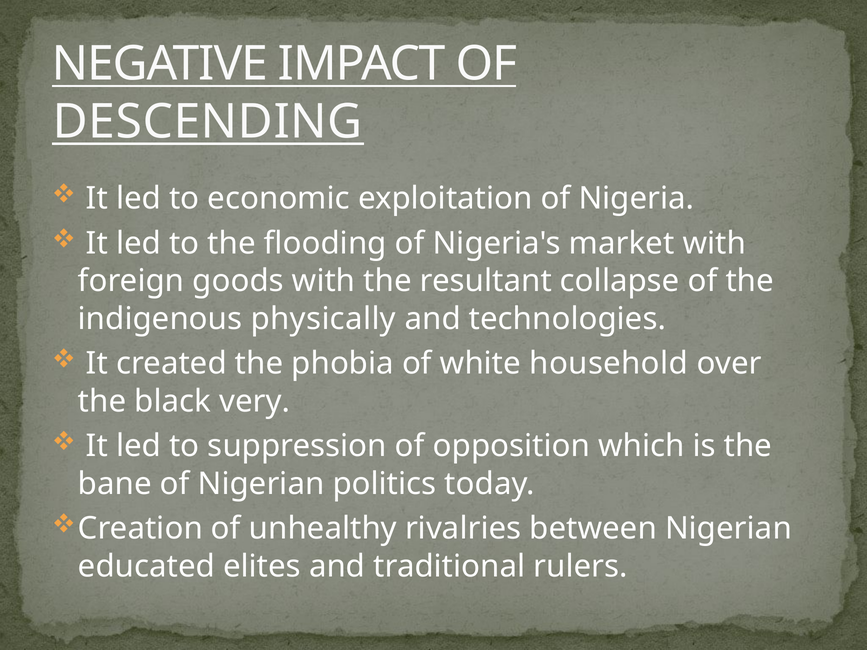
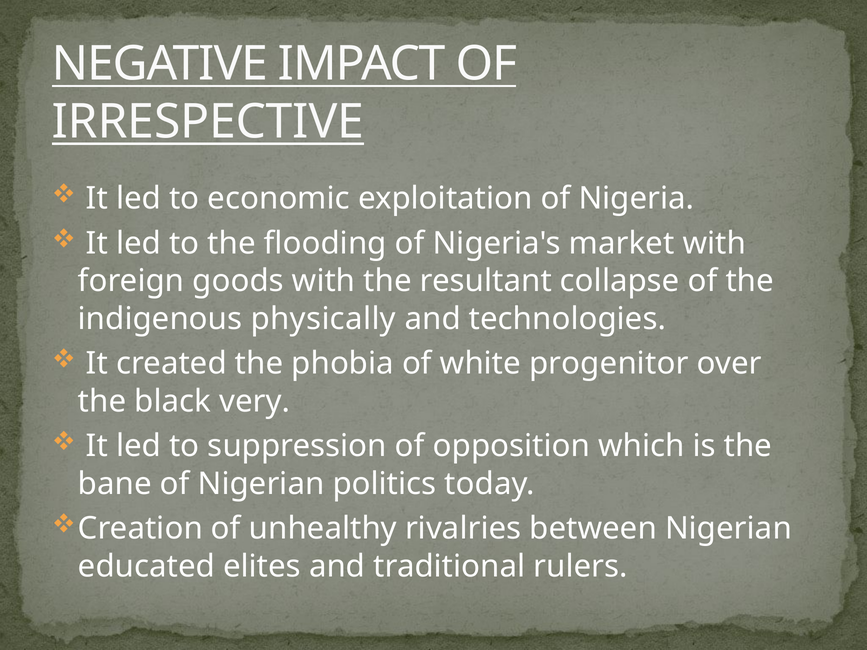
DESCENDING: DESCENDING -> IRRESPECTIVE (208, 122)
household: household -> progenitor (609, 364)
